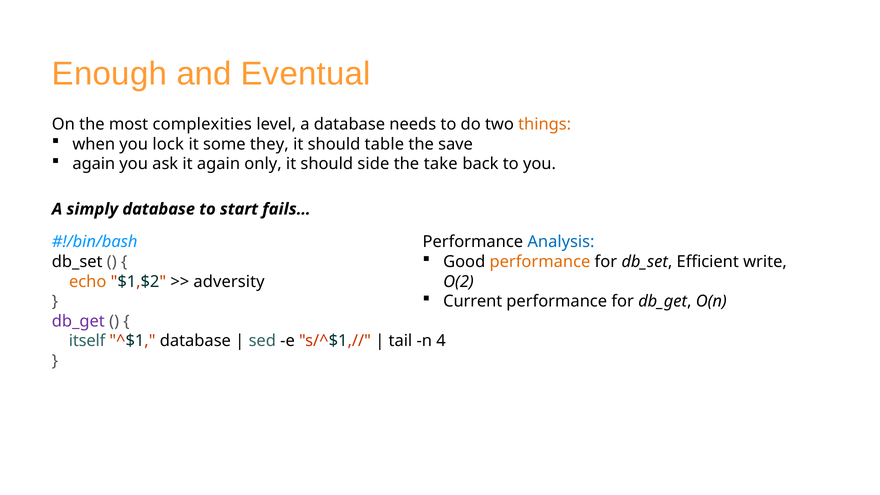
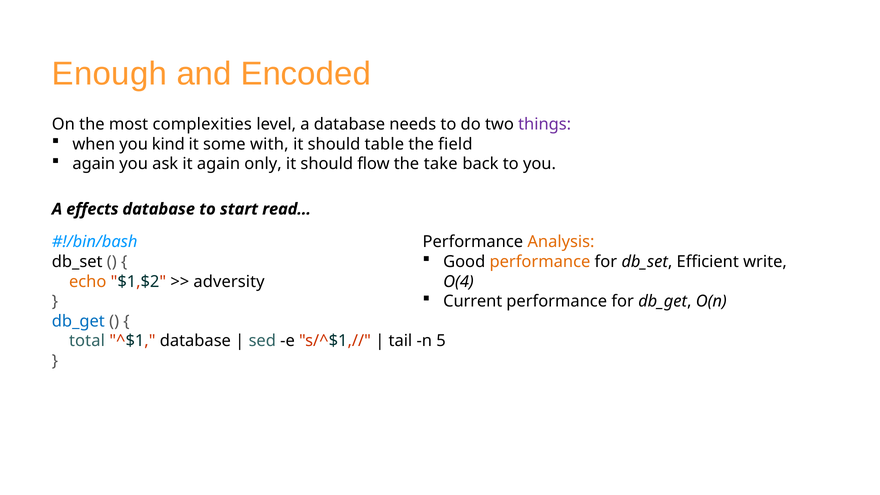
Eventual: Eventual -> Encoded (306, 74)
things colour: orange -> purple (545, 124)
lock: lock -> kind (168, 144)
they: they -> with (269, 144)
save: save -> field (455, 144)
side: side -> flow (374, 164)
simply: simply -> effects (92, 209)
fails…: fails… -> read… (287, 209)
Analysis colour: blue -> orange (561, 242)
O(2: O(2 -> O(4 (459, 282)
db_get colour: purple -> blue (78, 321)
itself: itself -> total (87, 341)
4: 4 -> 5 (441, 341)
